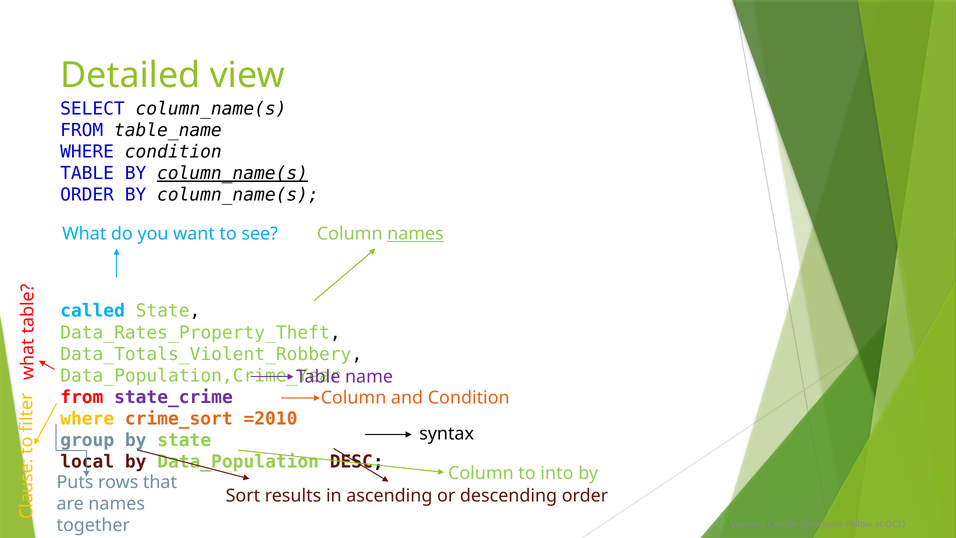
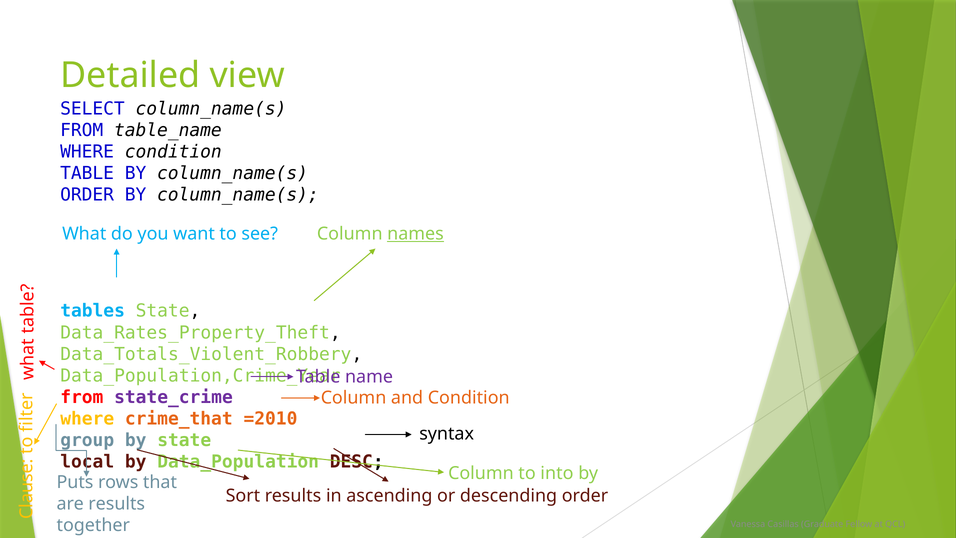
column_name(s underline: present -> none (232, 173)
called: called -> tables (93, 311)
crime_sort: crime_sort -> crime_that (179, 418)
are names: names -> results (117, 504)
